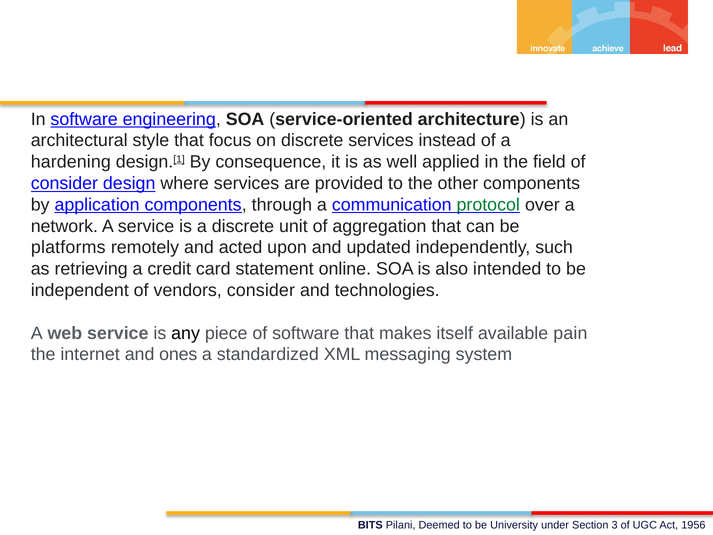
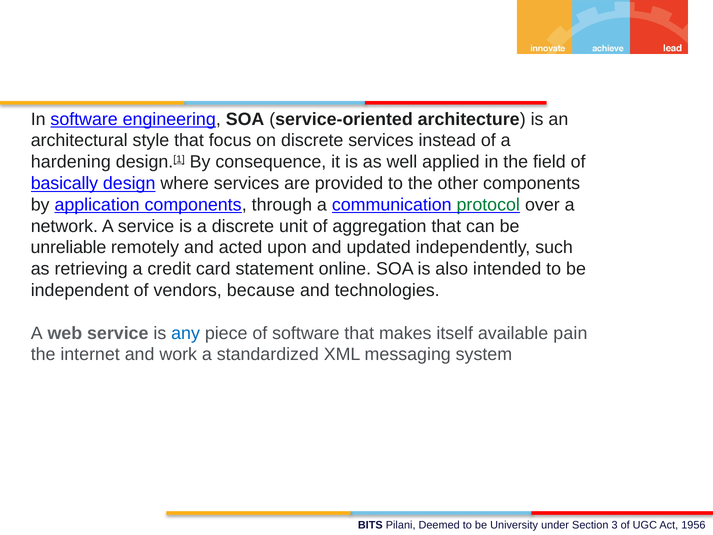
consider: consider -> basically (64, 183)
platforms: platforms -> unreliable (68, 247)
vendors consider: consider -> because (261, 290)
any colour: black -> blue (186, 333)
ones: ones -> work (178, 354)
